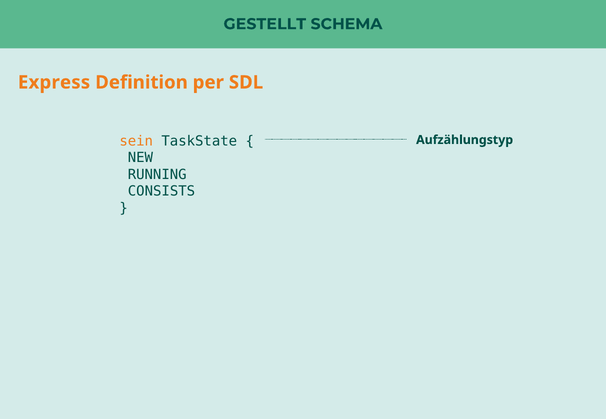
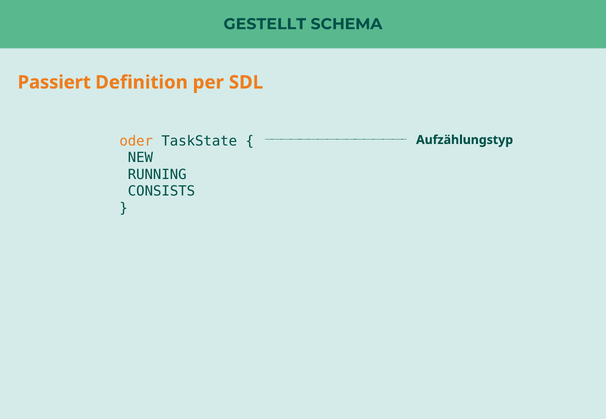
Express: Express -> Passiert (54, 82)
sein: sein -> oder (136, 141)
